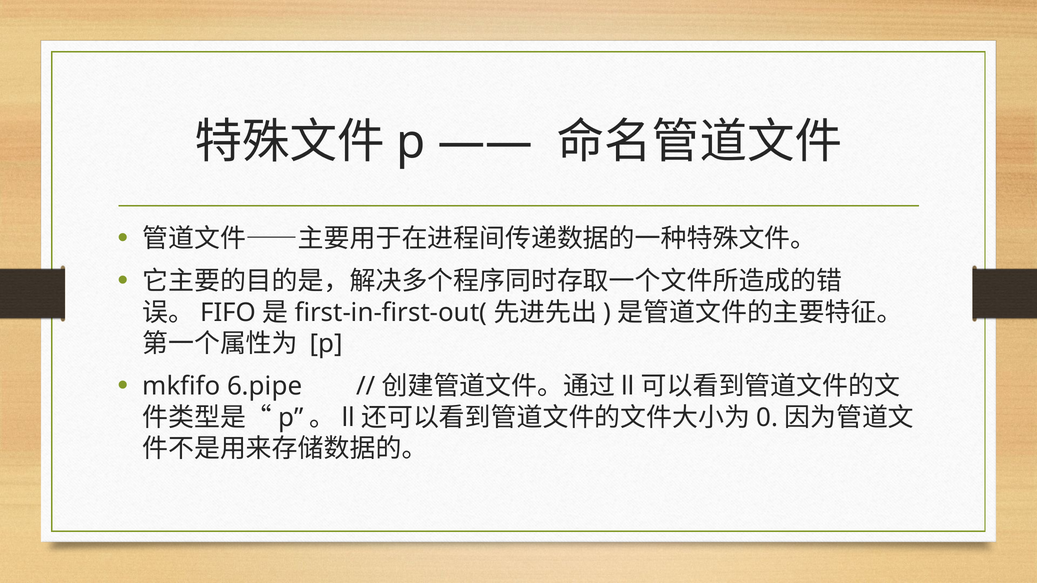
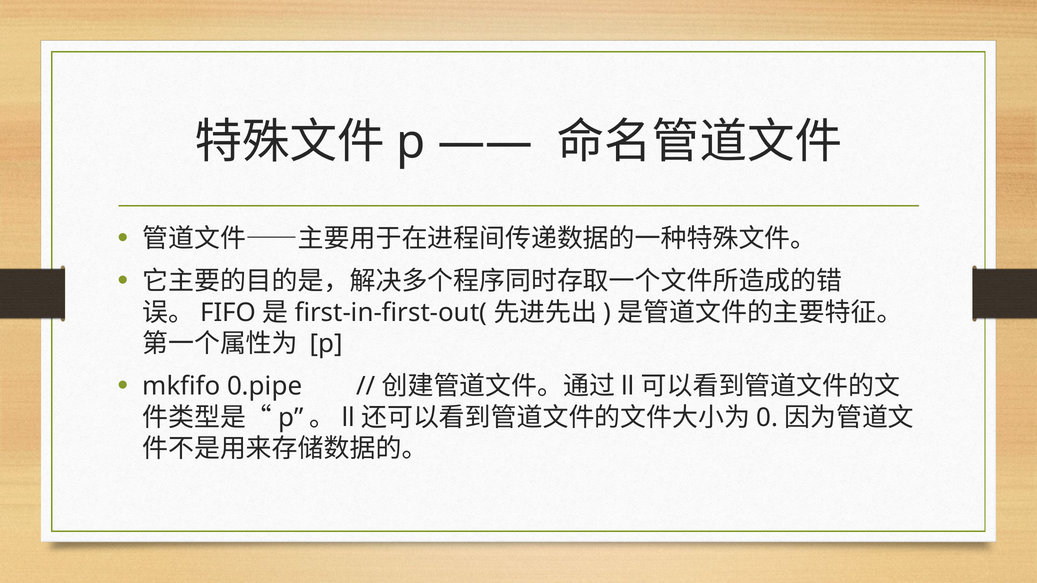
6.pipe: 6.pipe -> 0.pipe (265, 387)
